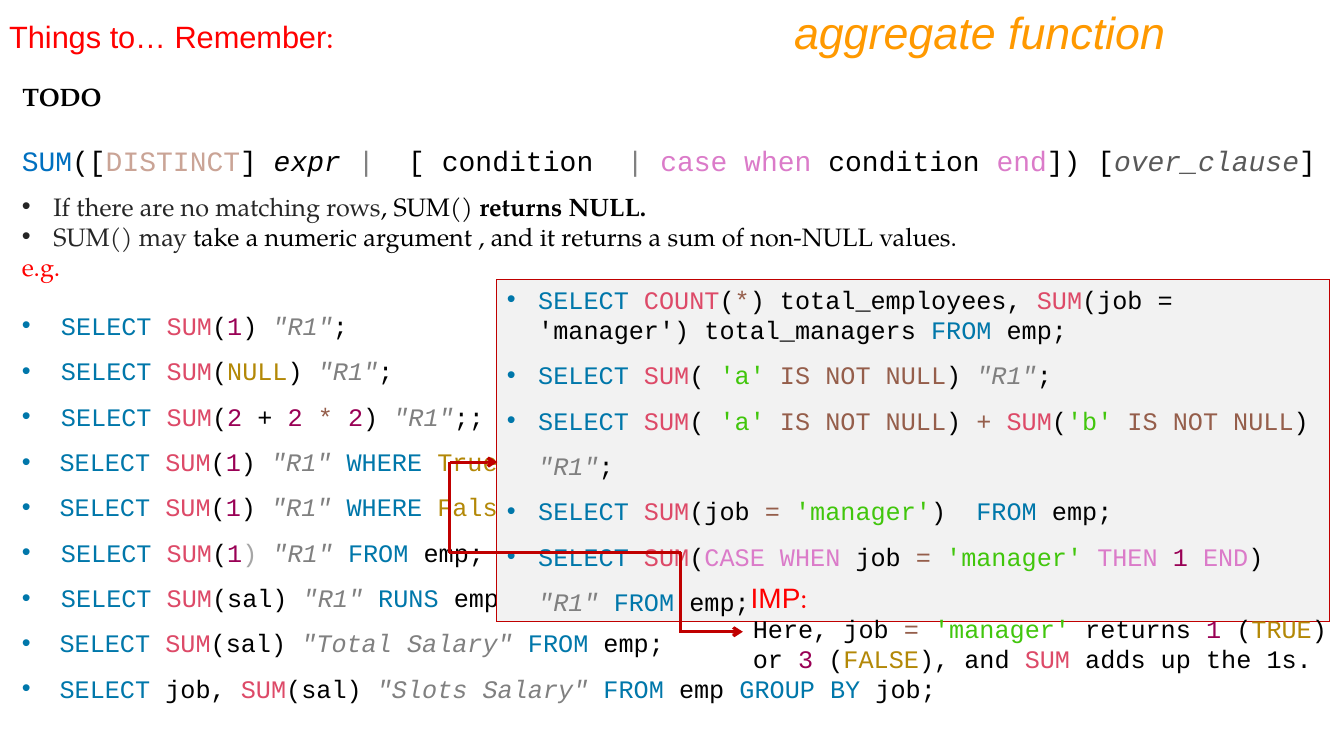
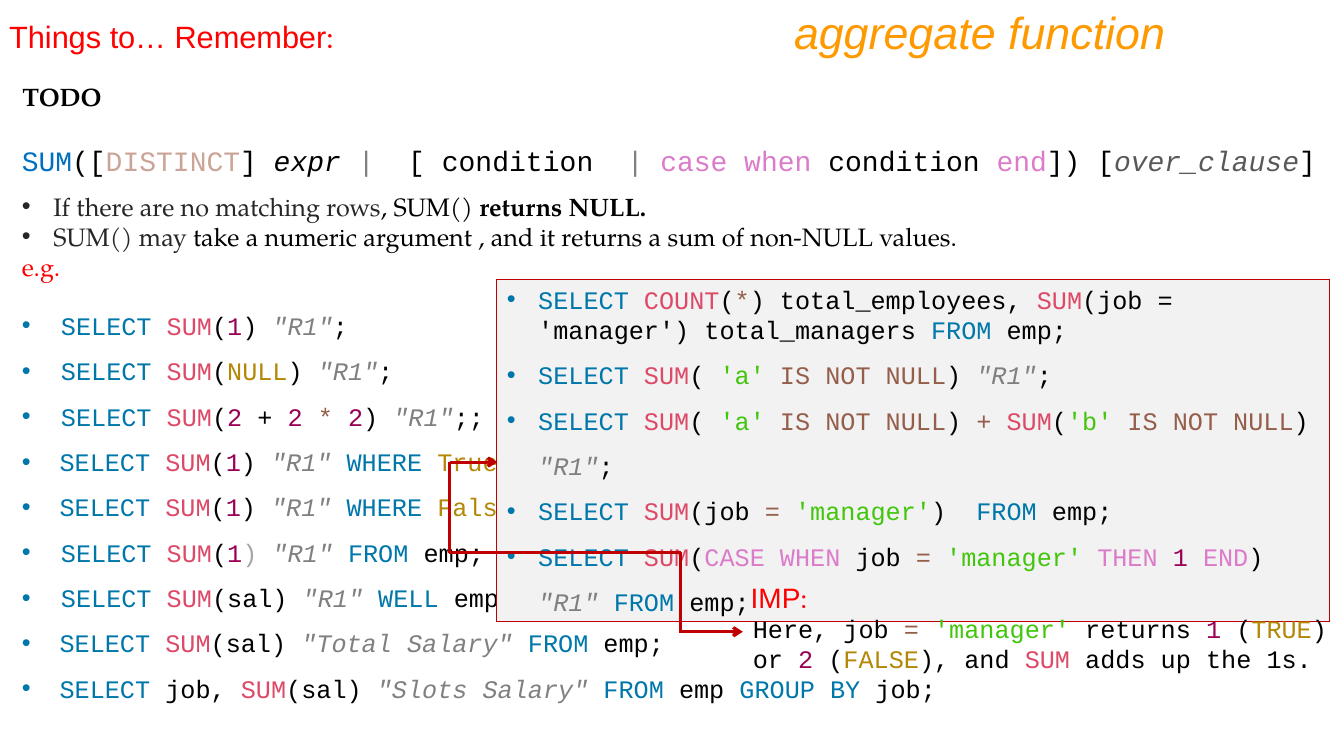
RUNS: RUNS -> WELL (408, 599)
or 3: 3 -> 2 (806, 660)
